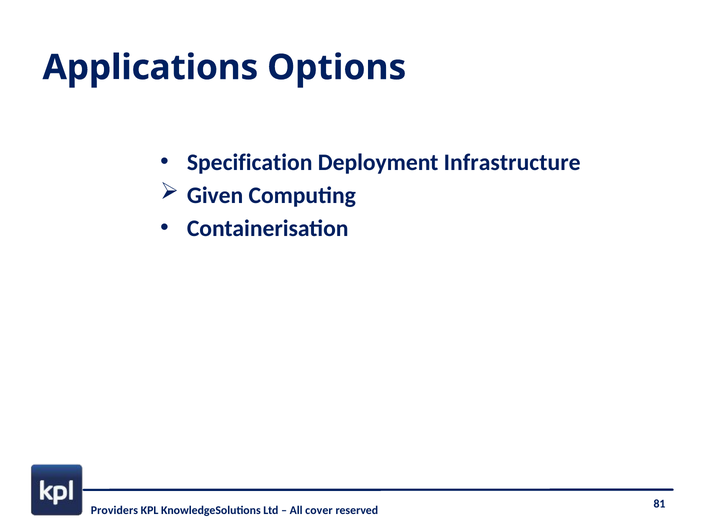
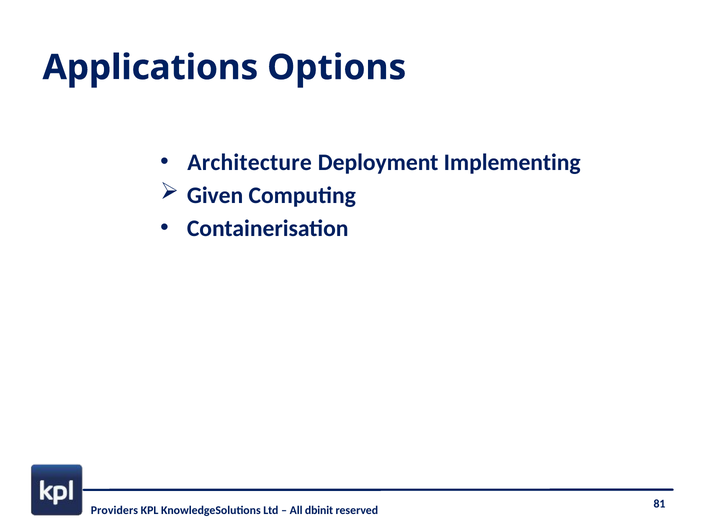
Specification: Specification -> Architecture (250, 162)
Infrastructure: Infrastructure -> Implementing (512, 162)
cover: cover -> dbinit (319, 511)
